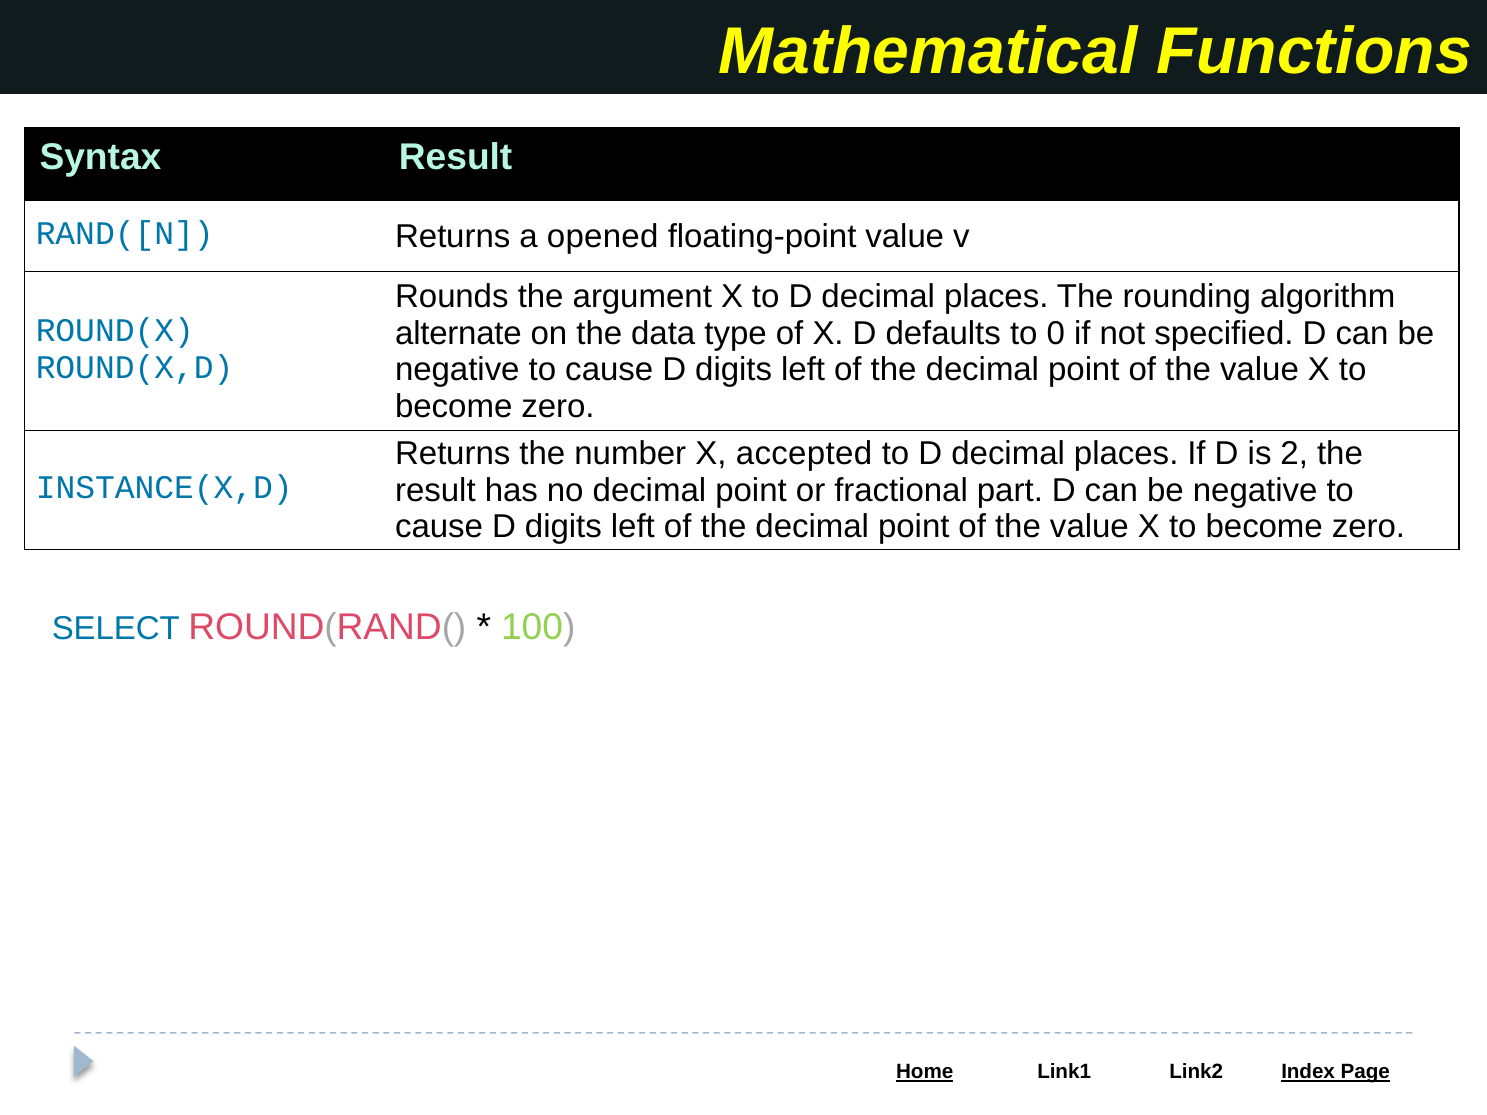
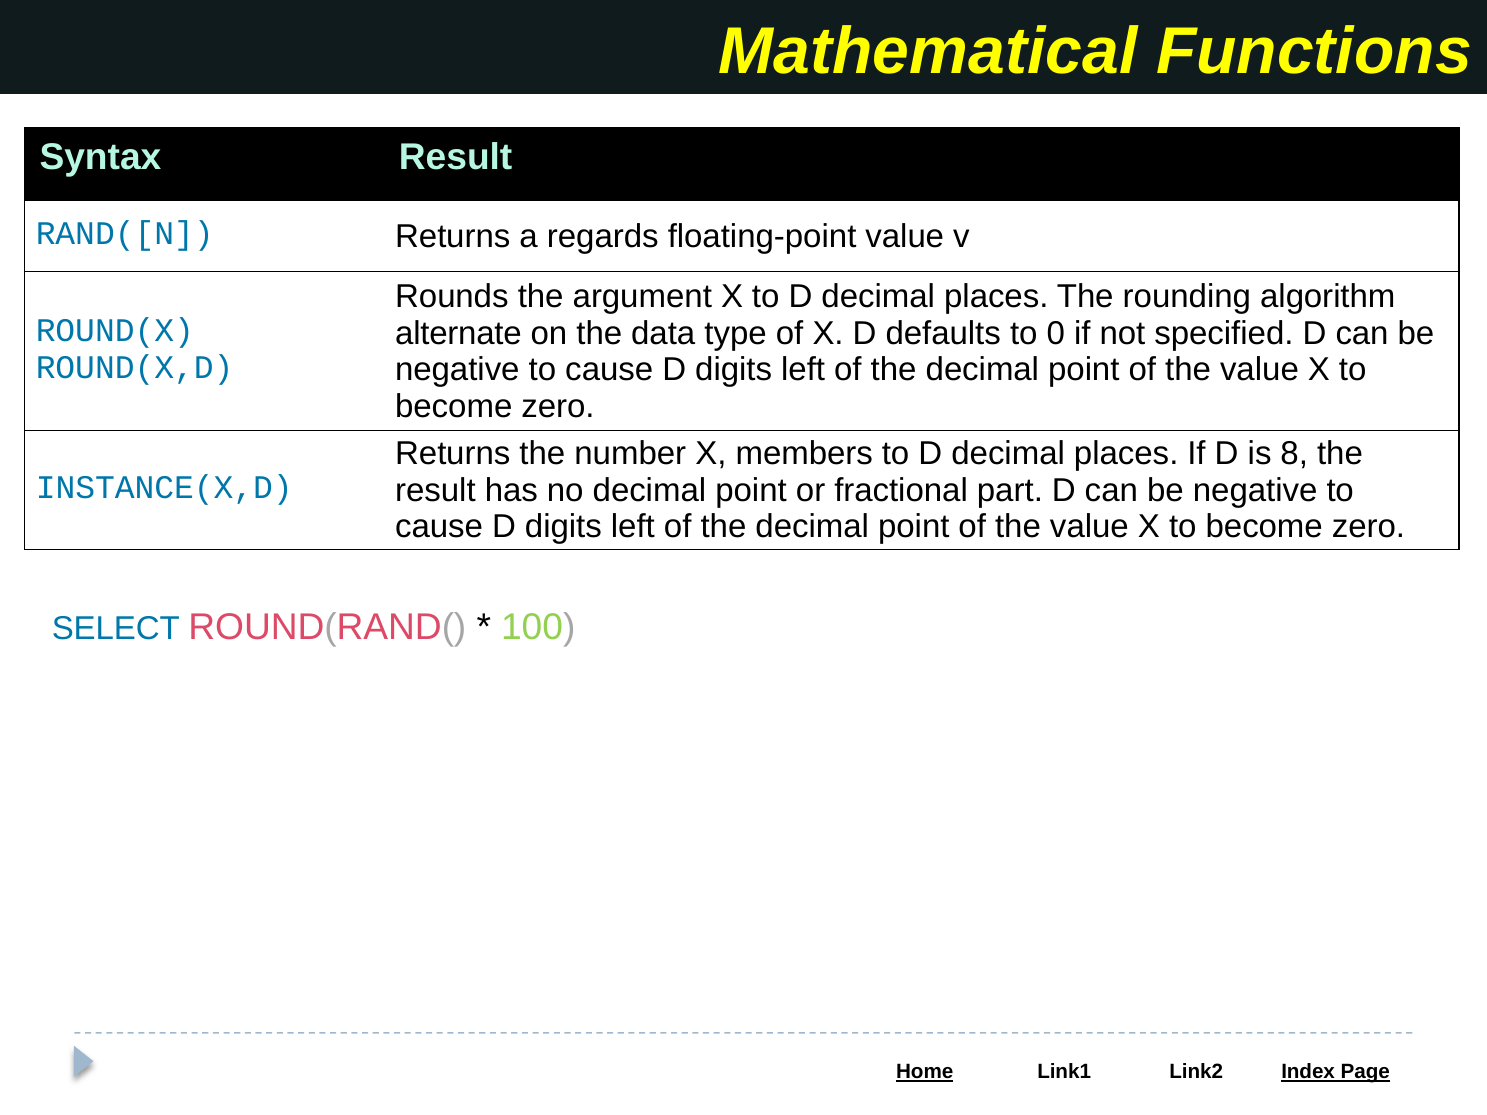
opened: opened -> regards (603, 236)
accepted: accepted -> members (804, 454)
2: 2 -> 8 (1294, 454)
